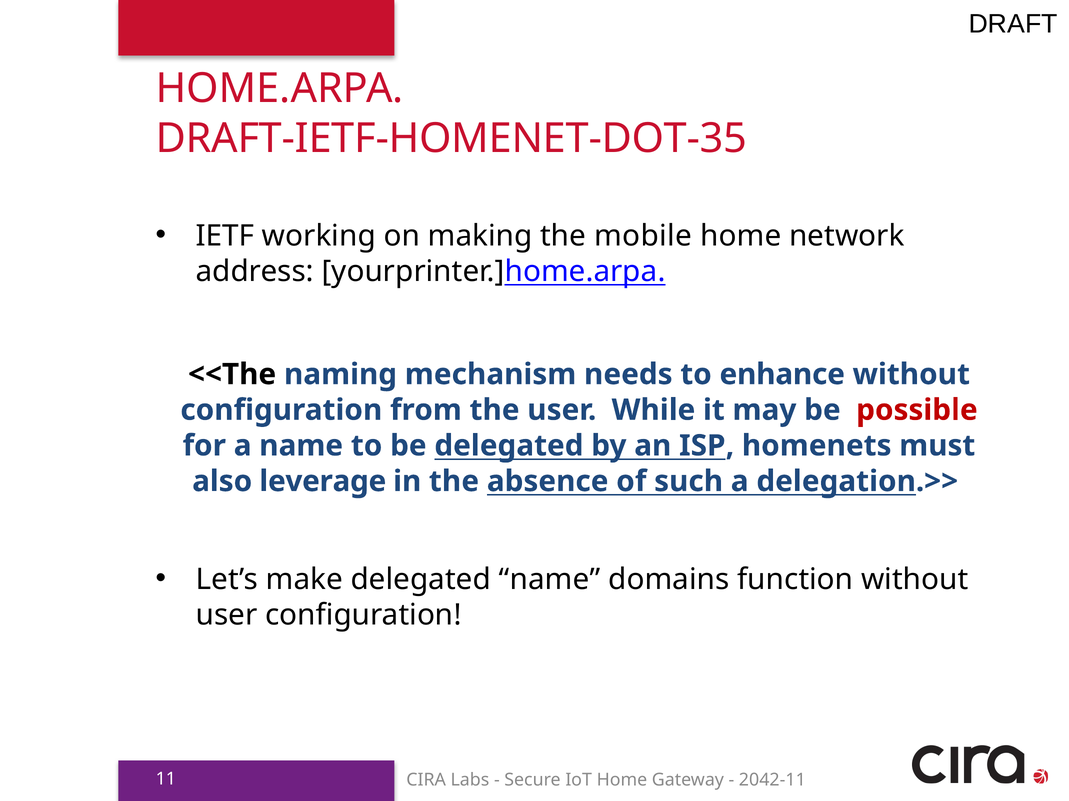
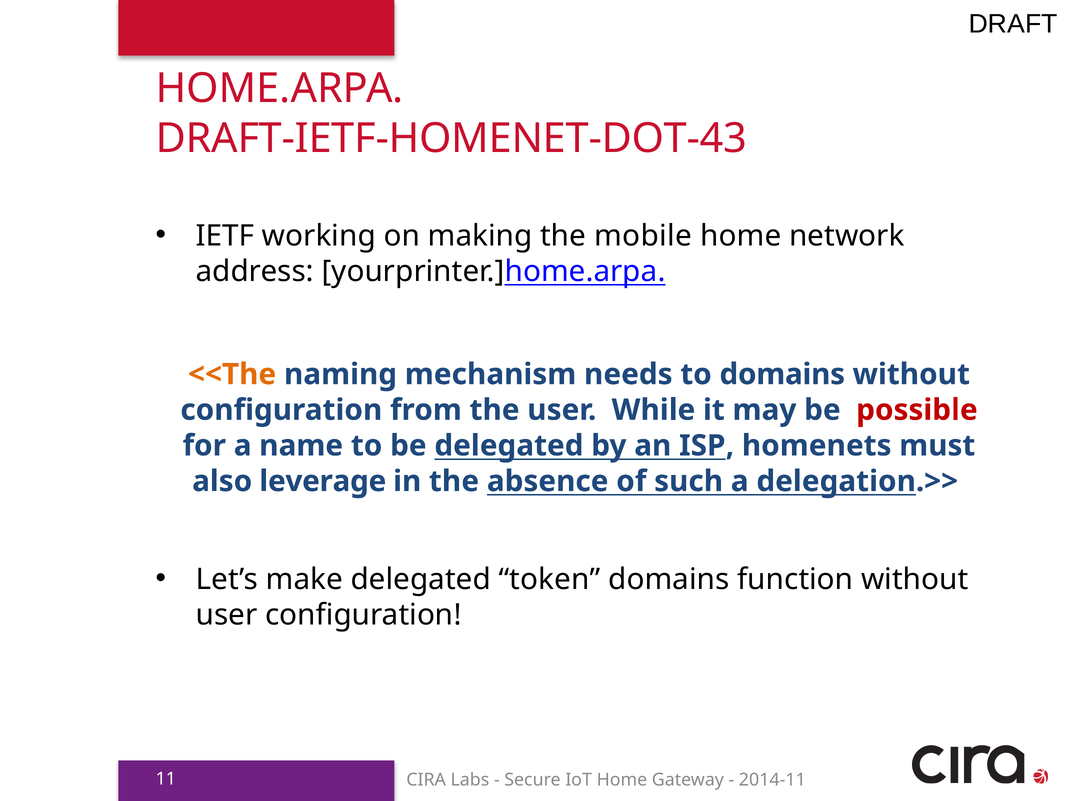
DRAFT-IETF-HOMENET-DOT-35: DRAFT-IETF-HOMENET-DOT-35 -> DRAFT-IETF-HOMENET-DOT-43 (451, 139)
<<The colour: black -> orange (232, 375)
to enhance: enhance -> domains (782, 375)
delegated name: name -> token (550, 580)
2042-11: 2042-11 -> 2014-11 (772, 781)
